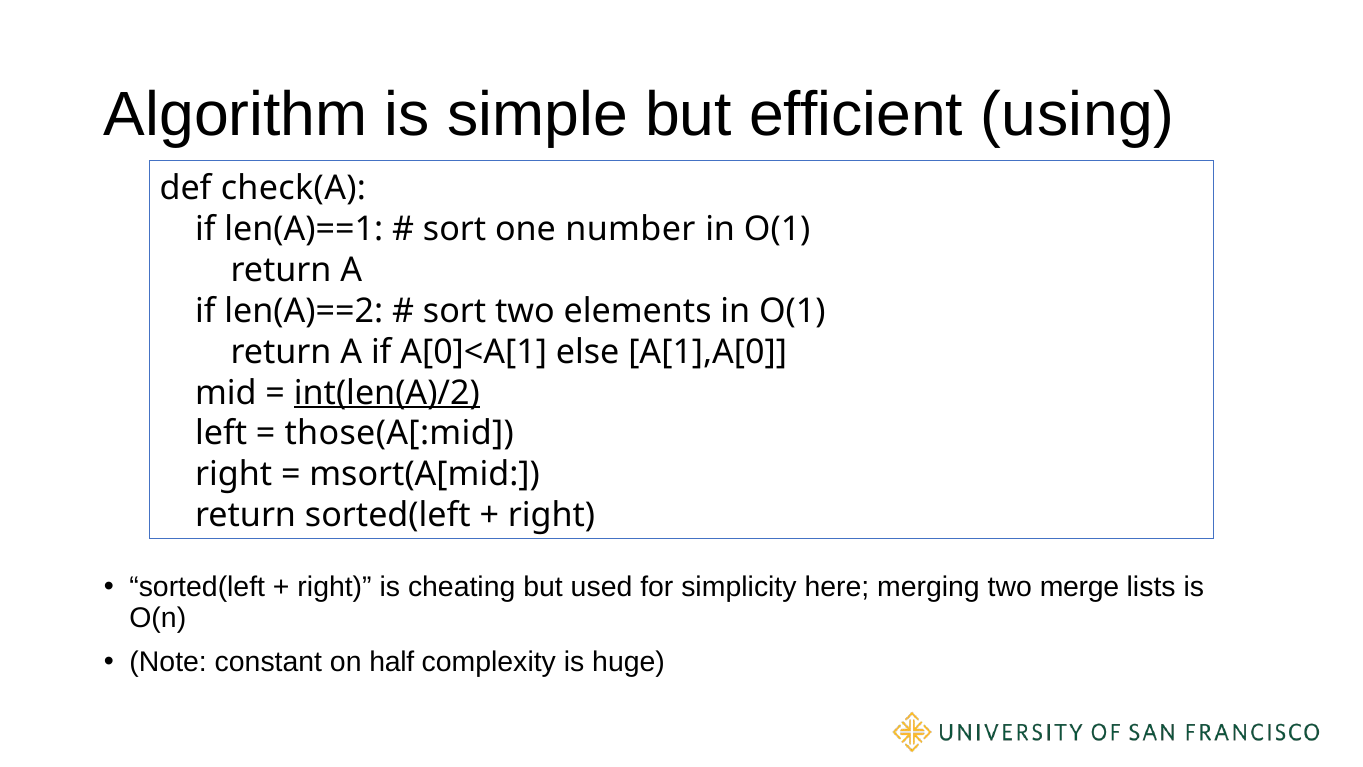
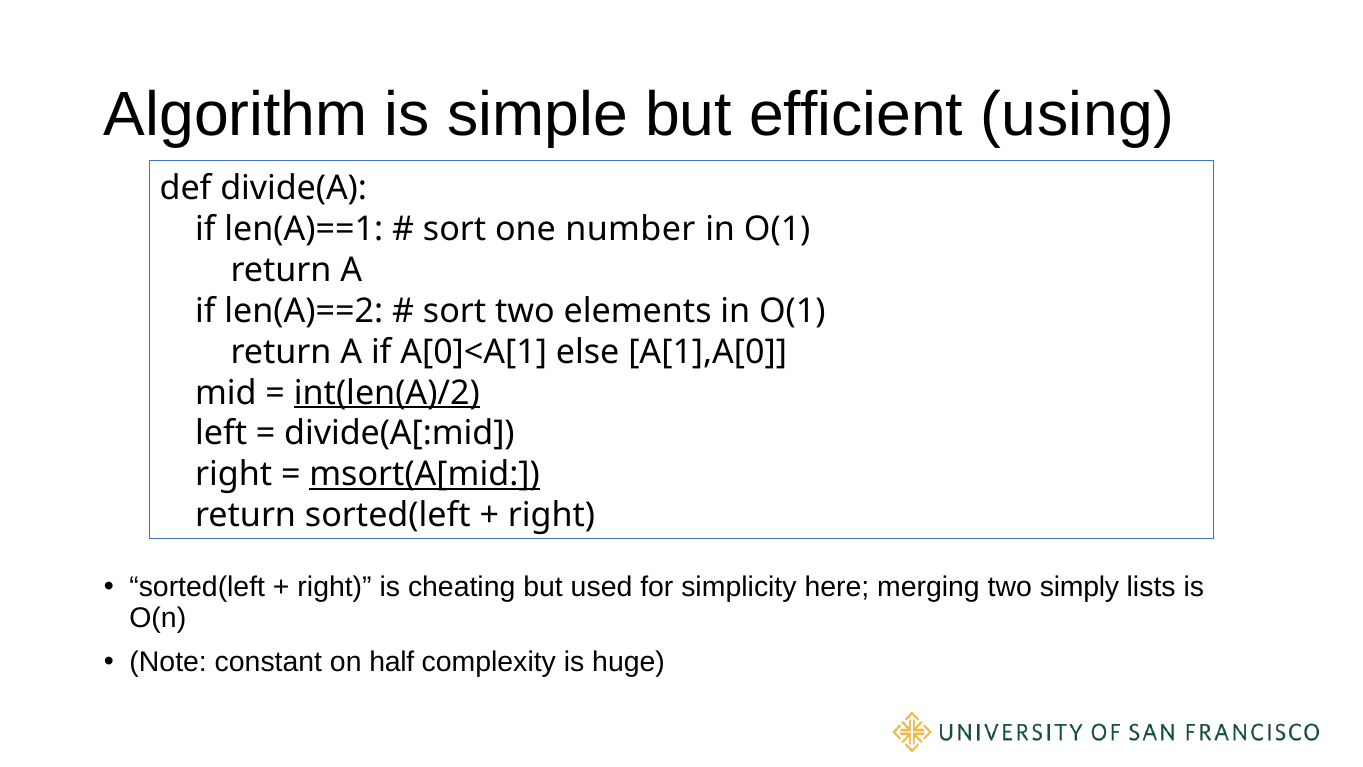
check(A: check(A -> divide(A (294, 188)
those(A[:mid: those(A[:mid -> divide(A[:mid (399, 434)
msort(A[mid underline: none -> present (425, 474)
merge: merge -> simply (1079, 587)
